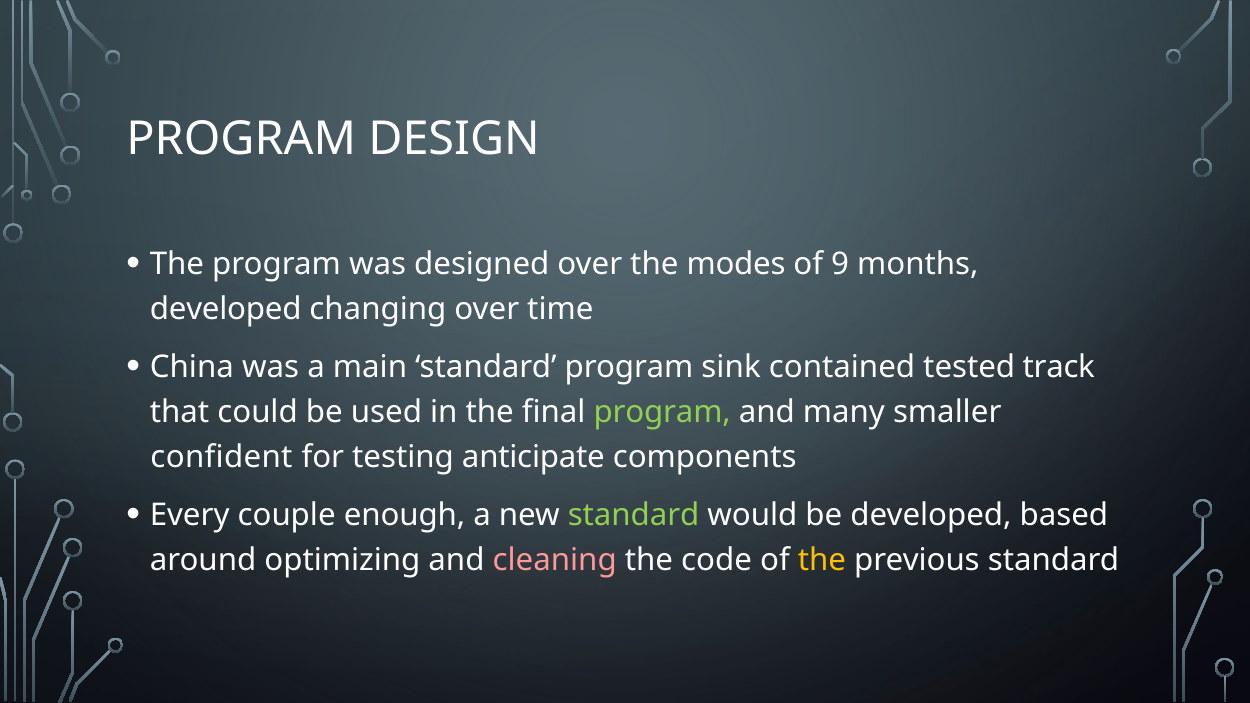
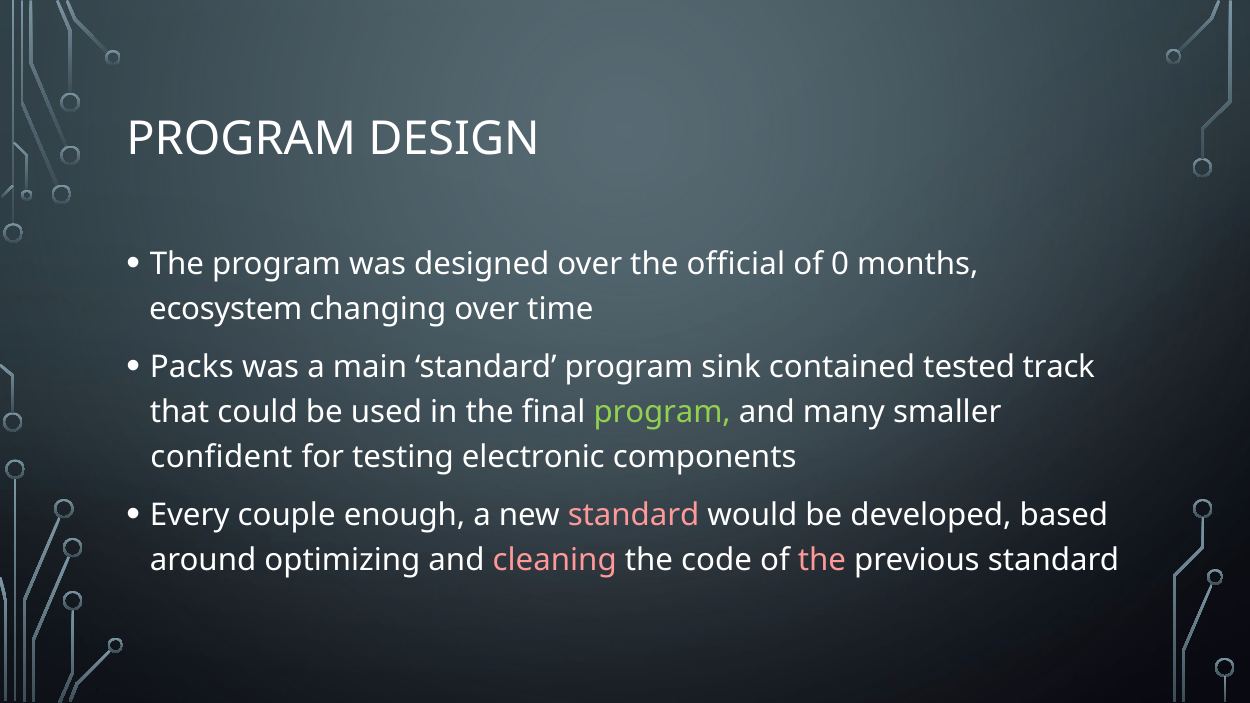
modes: modes -> official (736, 264)
9: 9 -> 0 (840, 264)
developed: developed -> ecosystem (226, 309)
China: China -> Packs (192, 367)
anticipate: anticipate -> electronic (533, 457)
standard colour: light green -> pink (634, 515)
the colour: yellow -> pink (822, 560)
